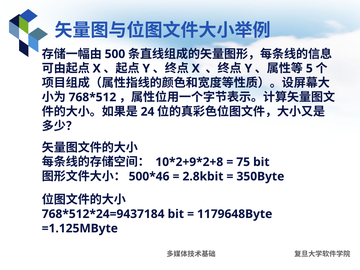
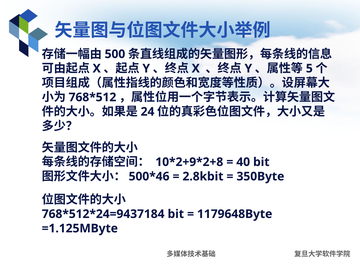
75: 75 -> 40 (243, 162)
